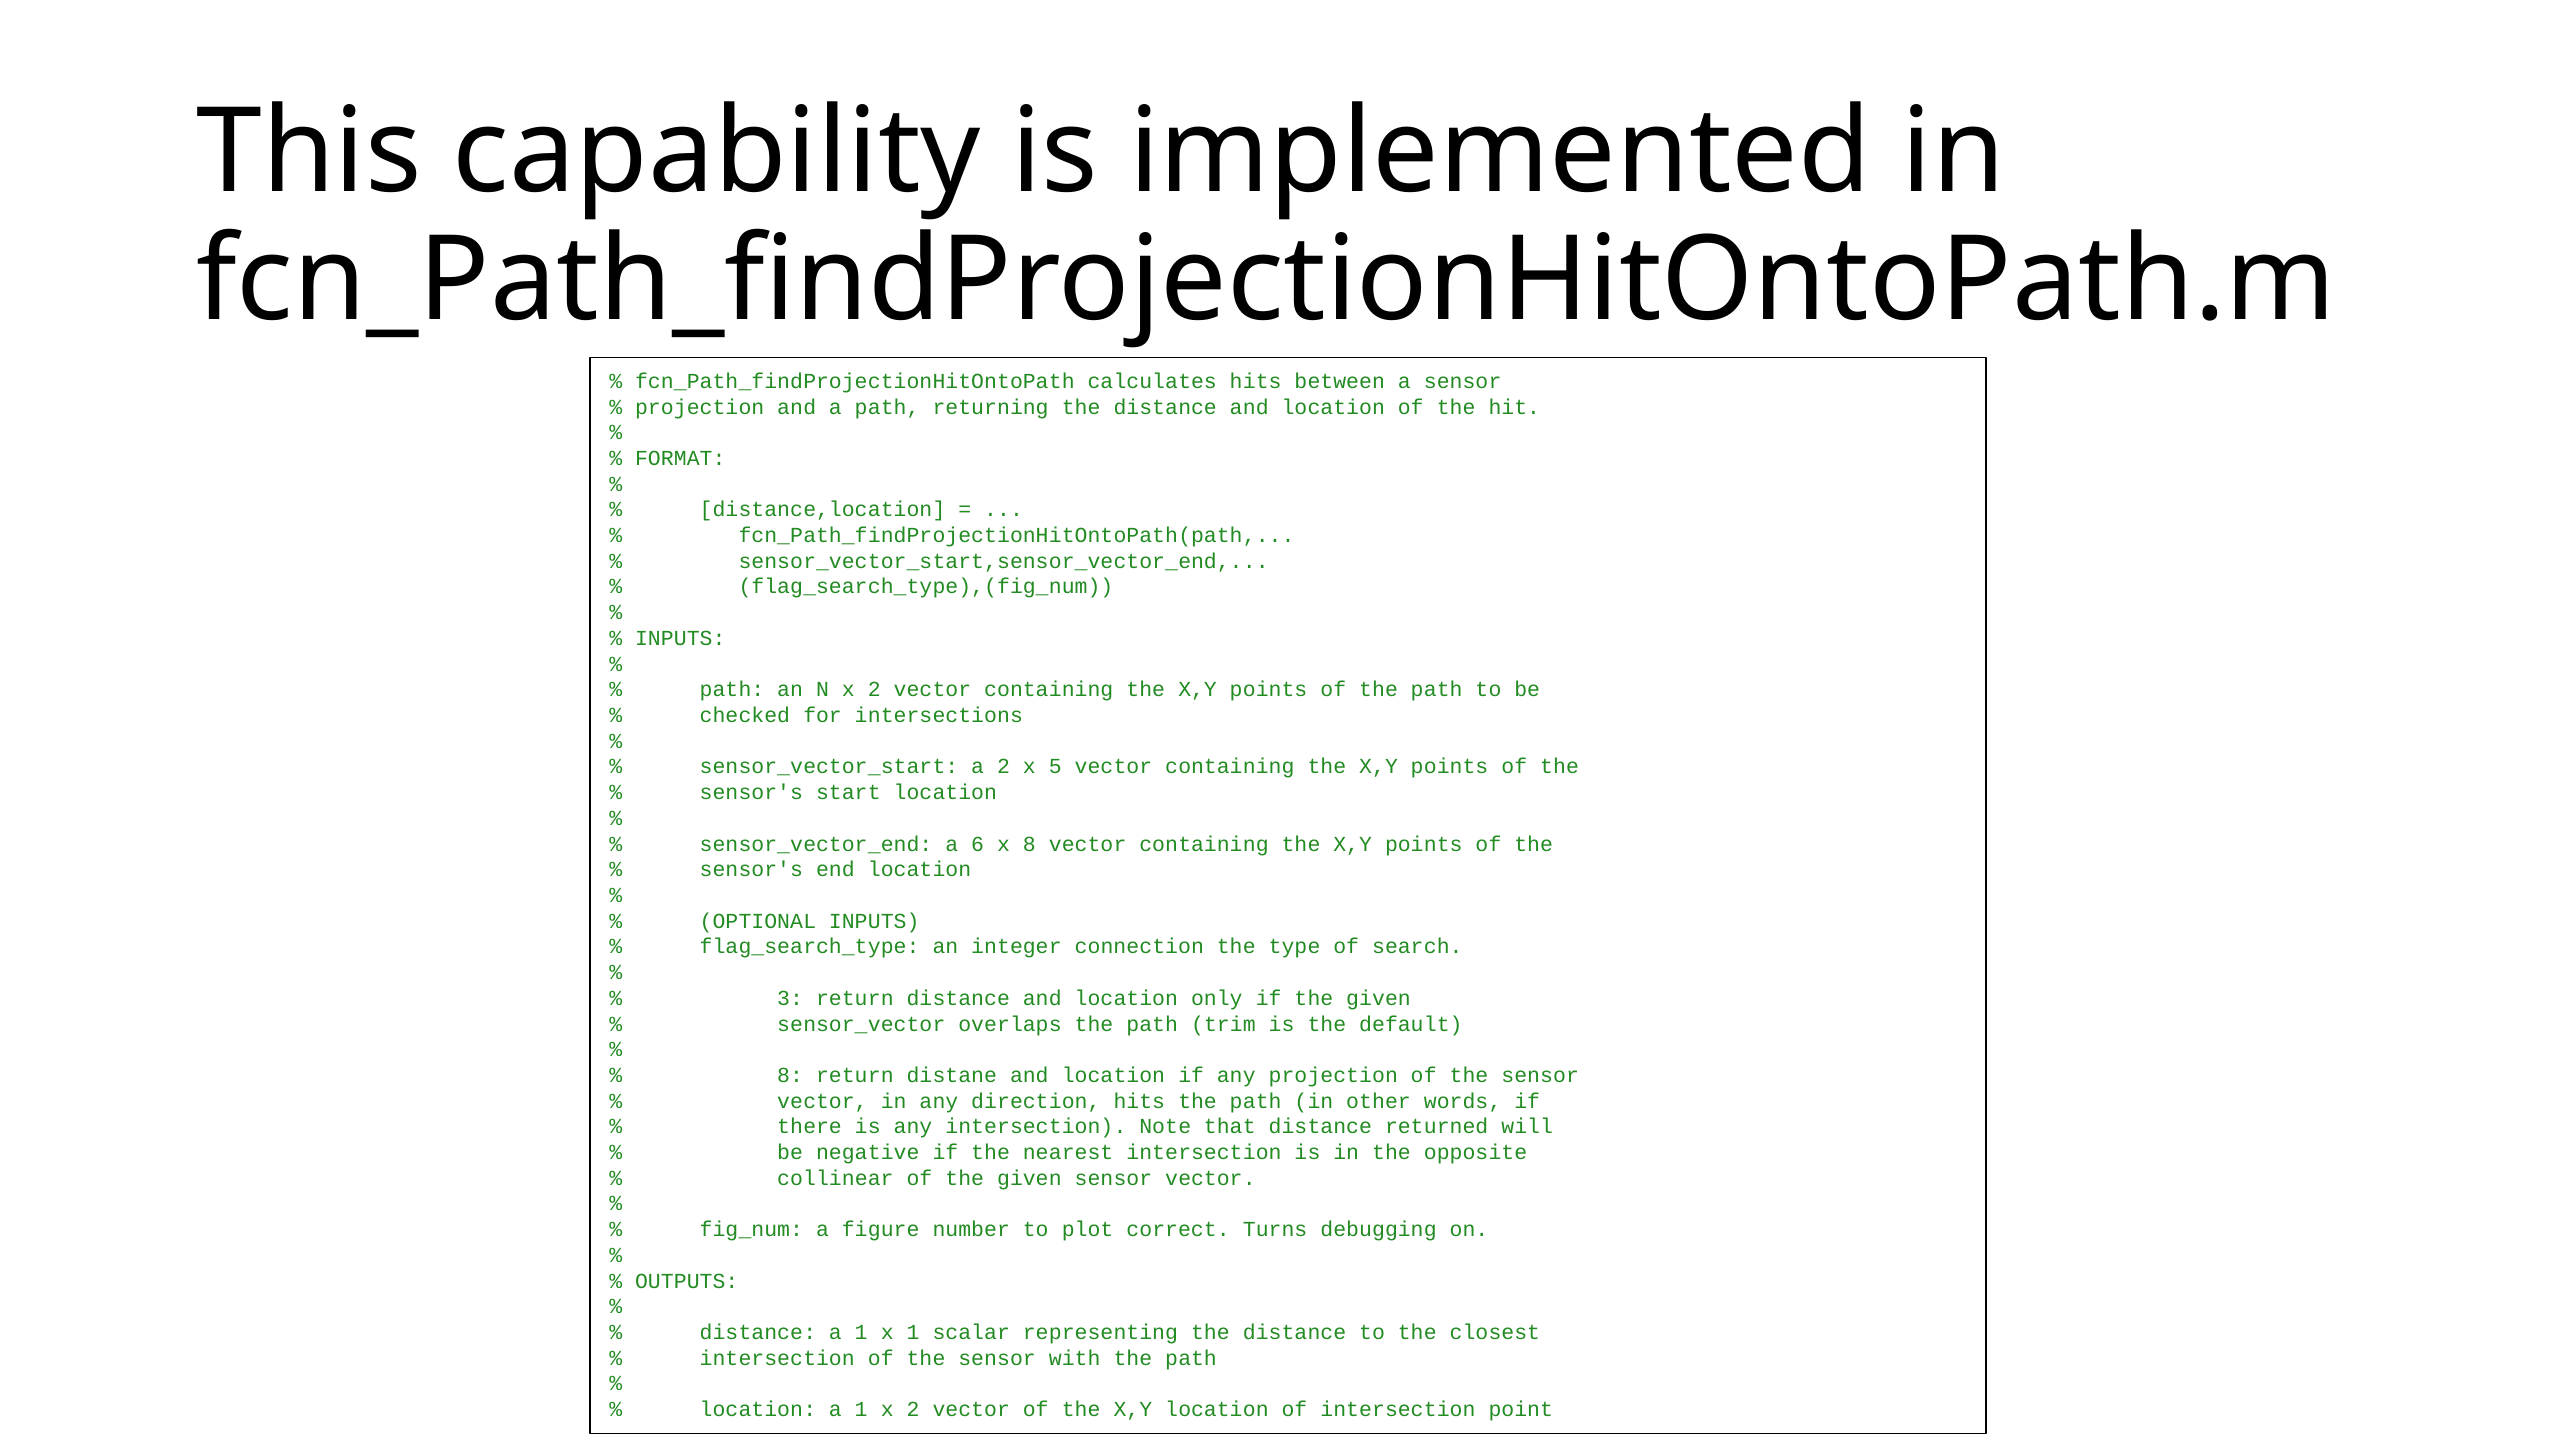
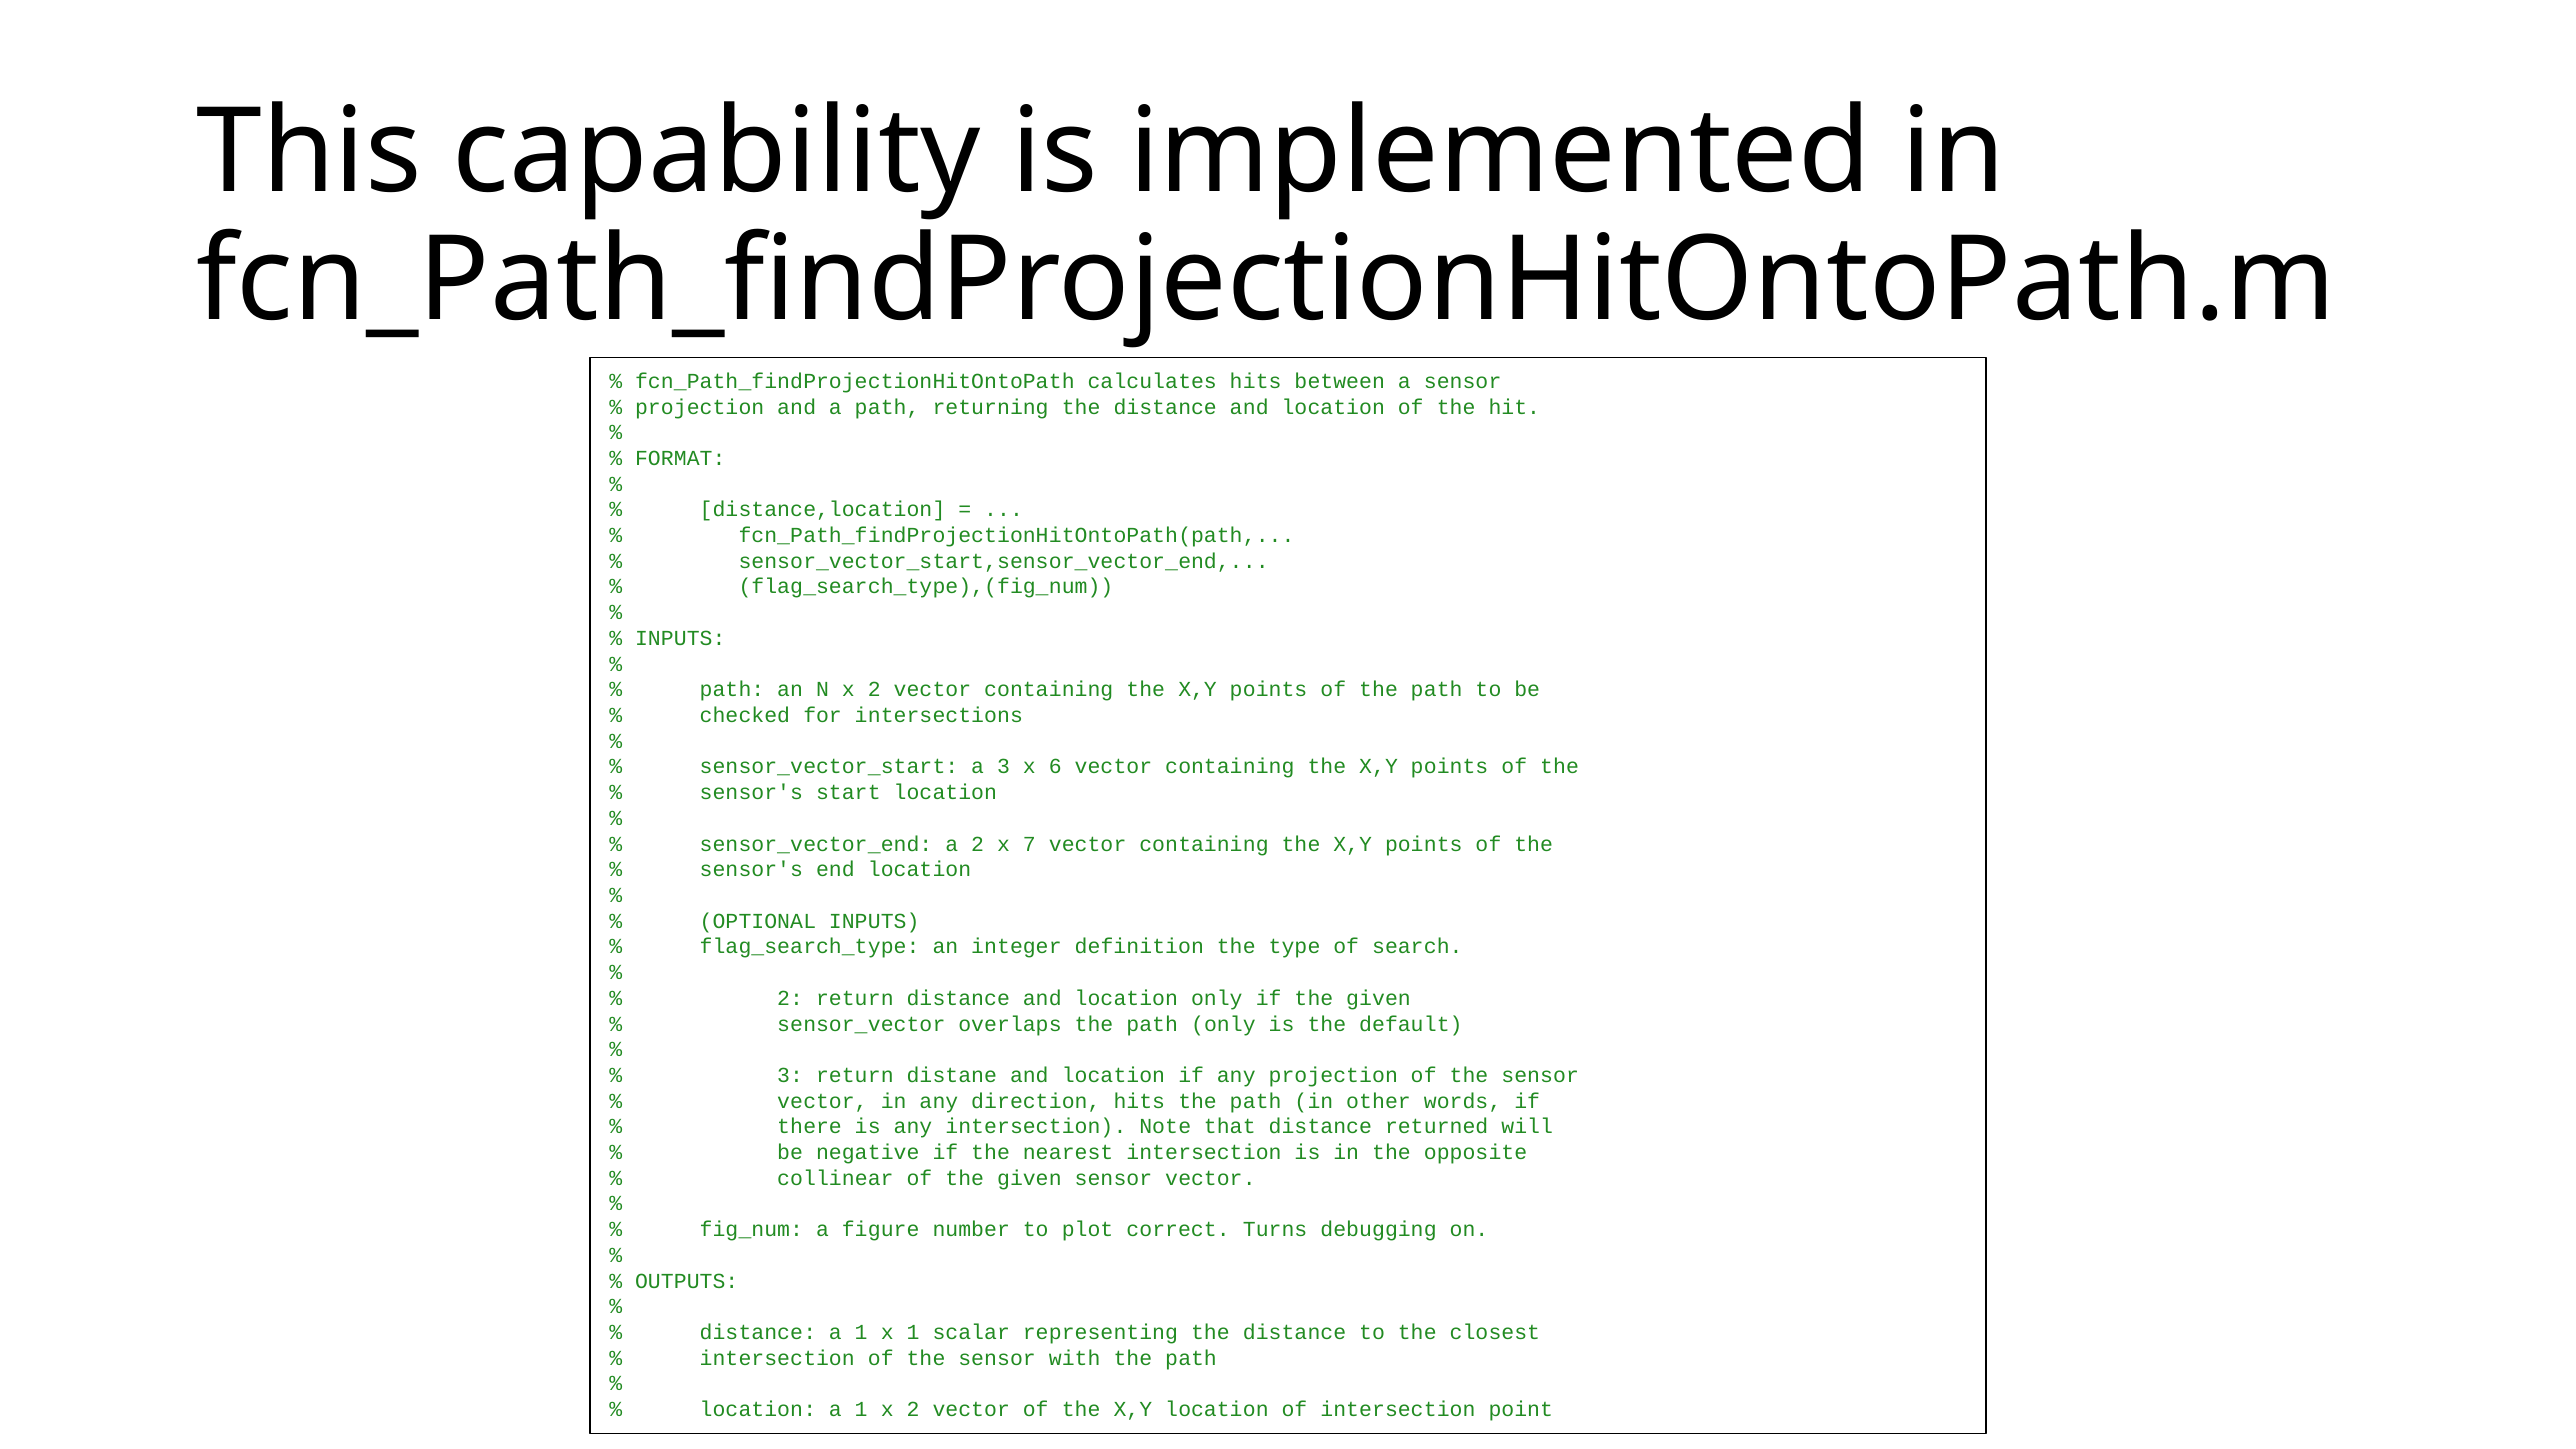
a 2: 2 -> 3 (1004, 767)
5: 5 -> 6 (1055, 767)
a 6: 6 -> 2 (978, 844)
x 8: 8 -> 7 (1029, 844)
connection: connection -> definition (1139, 947)
3: 3 -> 2 (790, 998)
path trim: trim -> only (1223, 1024)
8: 8 -> 3 (790, 1075)
